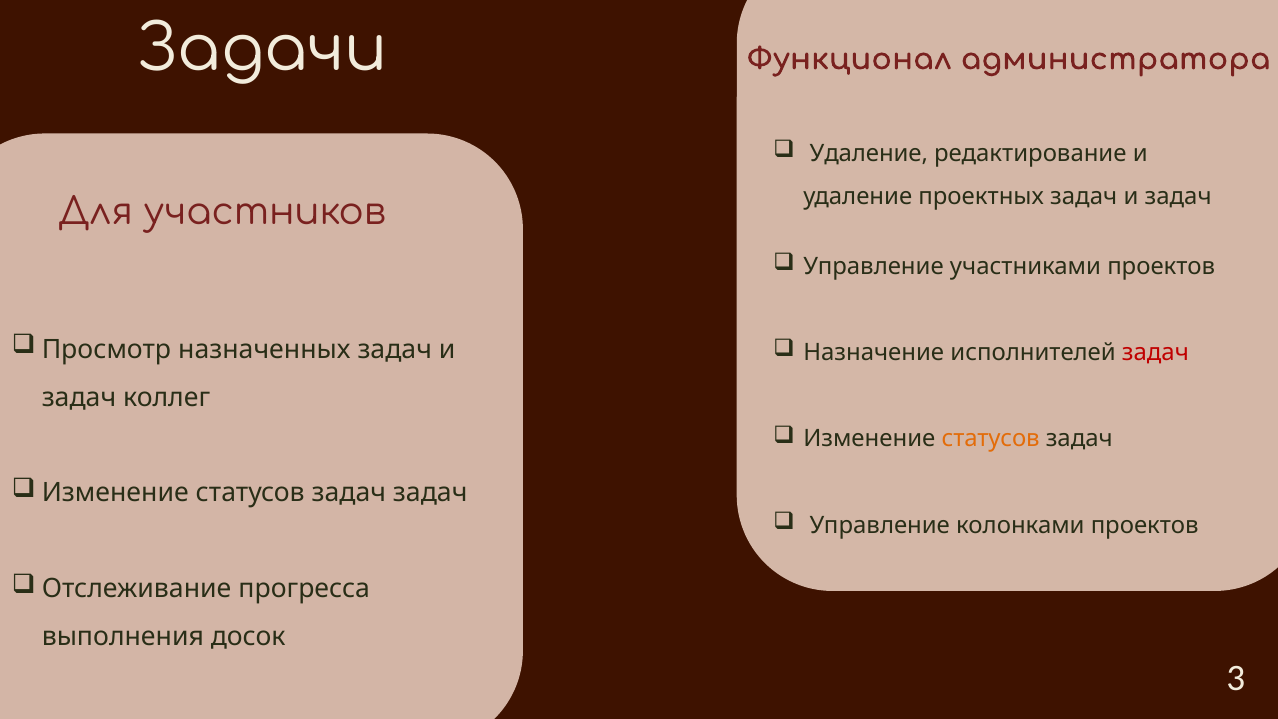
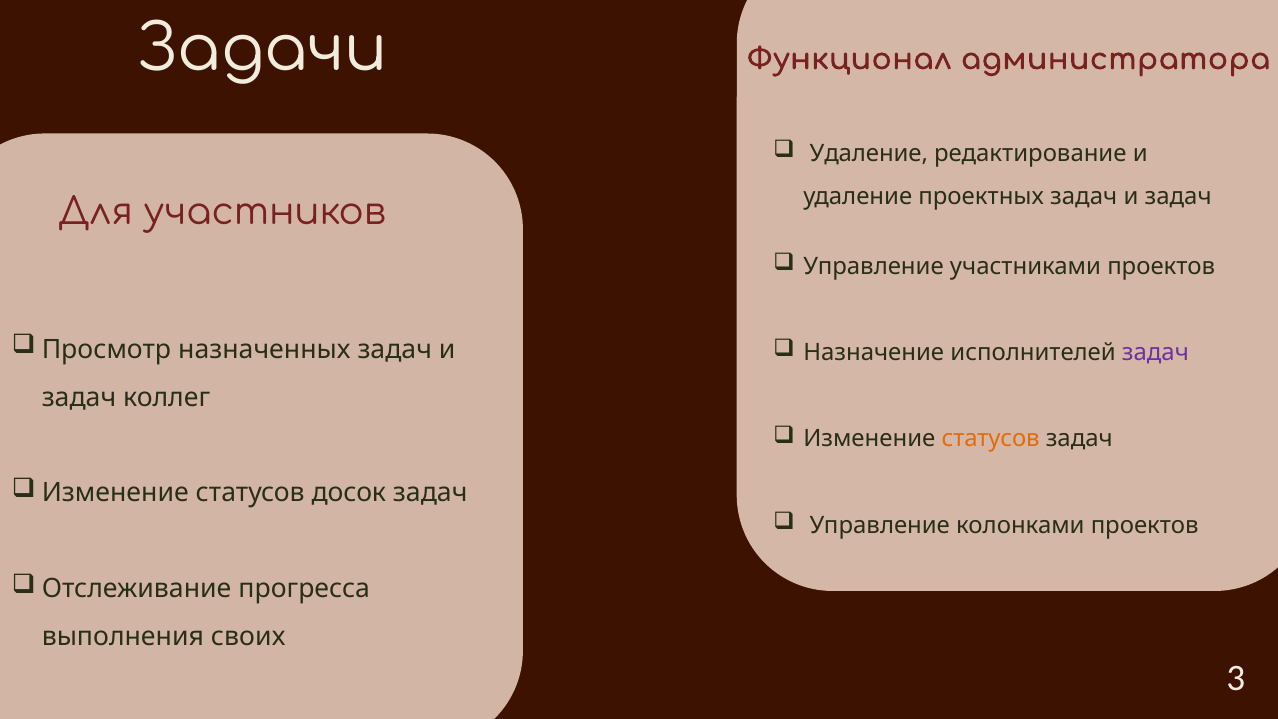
задач colour: red -> purple (1155, 353)
задач: задач -> досок (349, 493)
досок: досок -> своих (248, 637)
